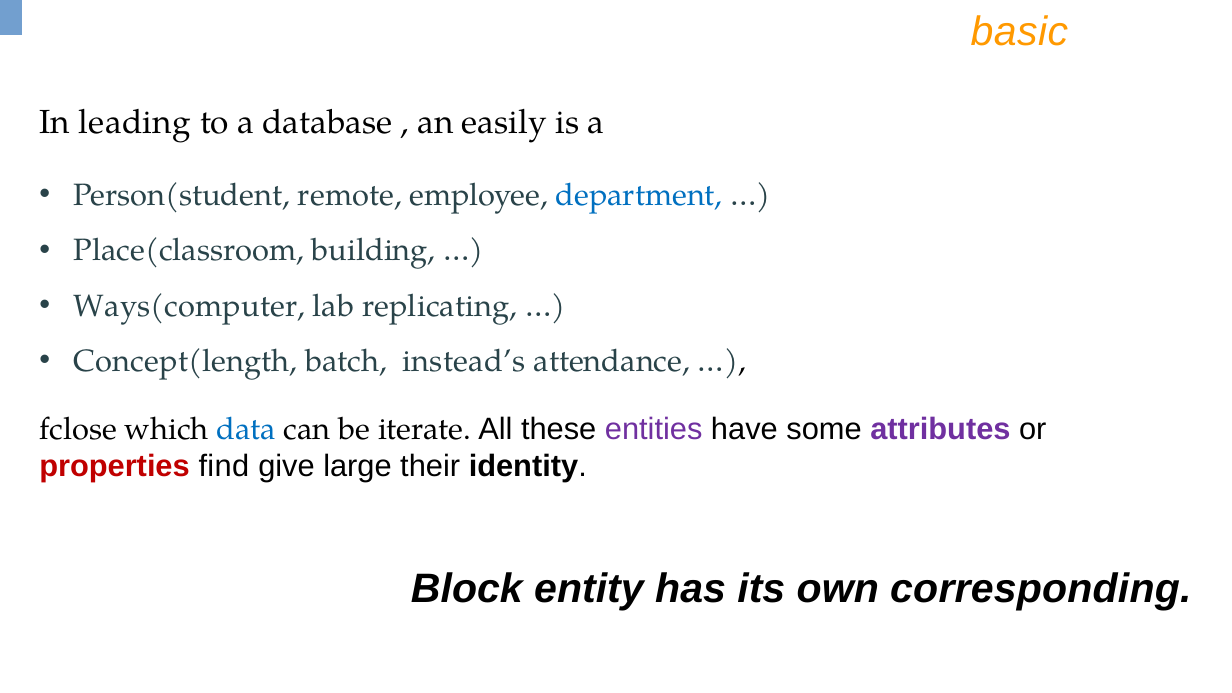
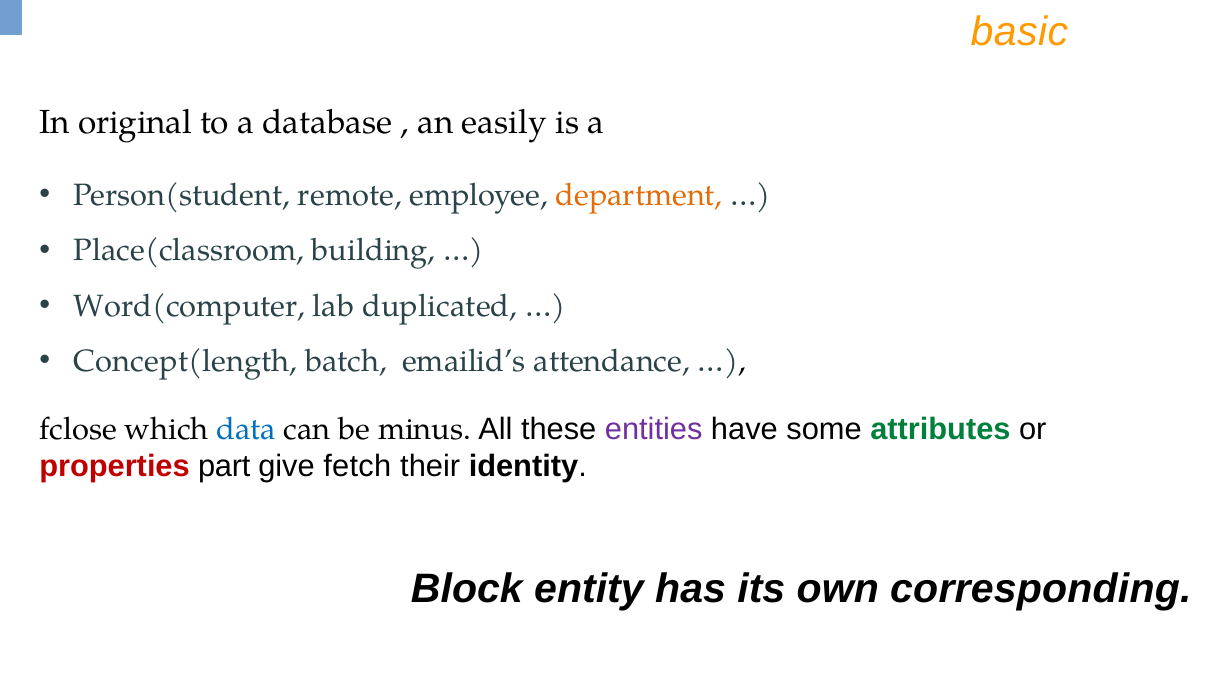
leading: leading -> original (135, 123)
department colour: blue -> orange (639, 195)
Ways(computer: Ways(computer -> Word(computer (190, 306)
replicating: replicating -> duplicated (440, 306)
instead’s: instead’s -> emailid’s (464, 361)
iterate: iterate -> minus (424, 429)
attributes colour: purple -> green (940, 429)
find: find -> part (224, 466)
large: large -> fetch (357, 466)
